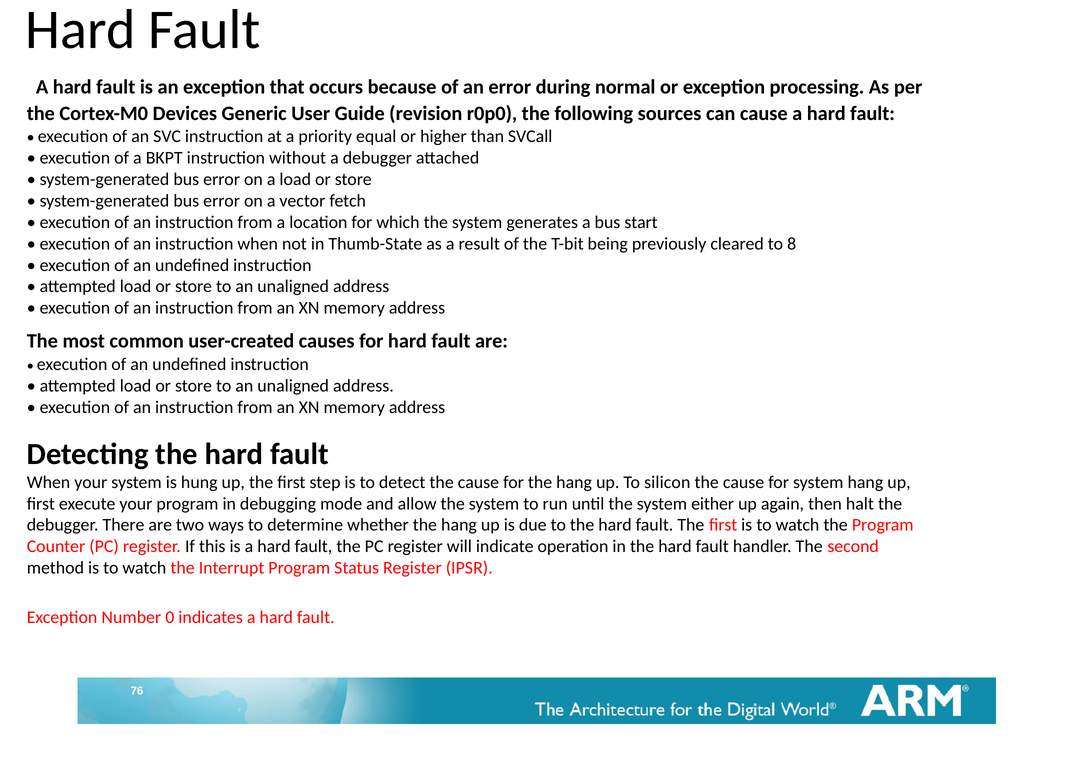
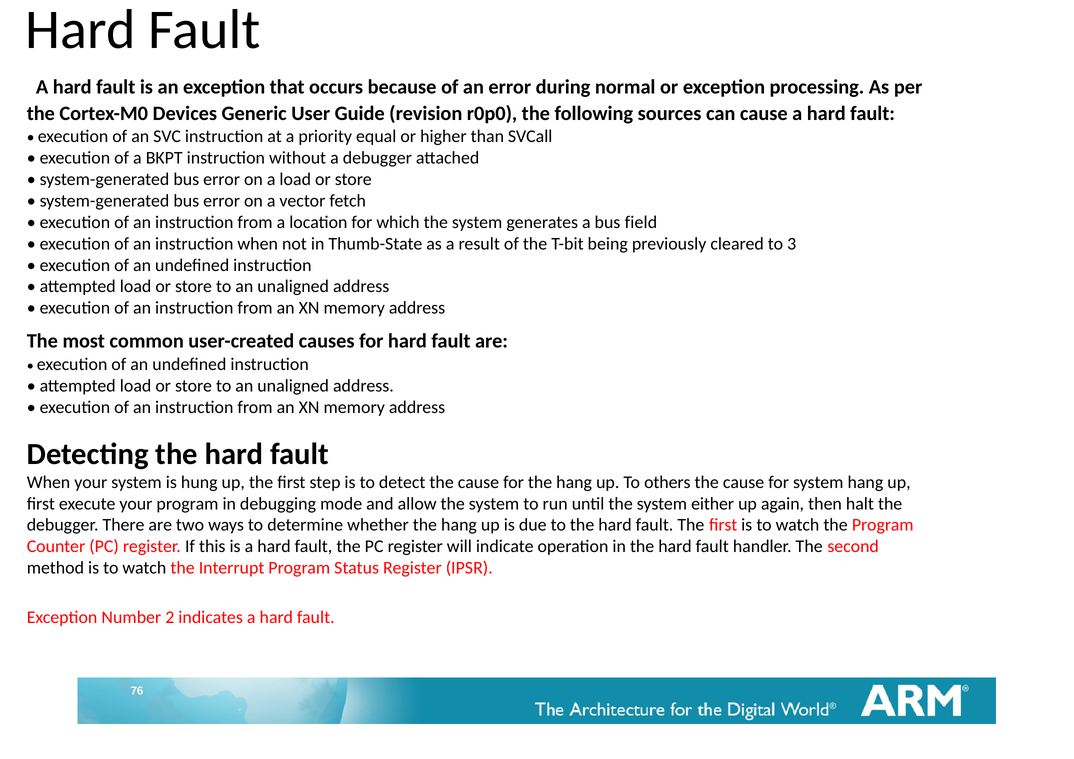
start: start -> field (641, 222)
8: 8 -> 3 (792, 244)
silicon: silicon -> others (667, 482)
0: 0 -> 2 (170, 617)
